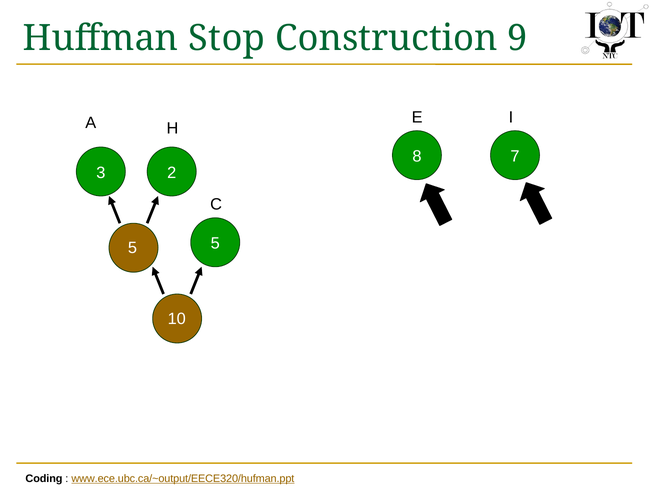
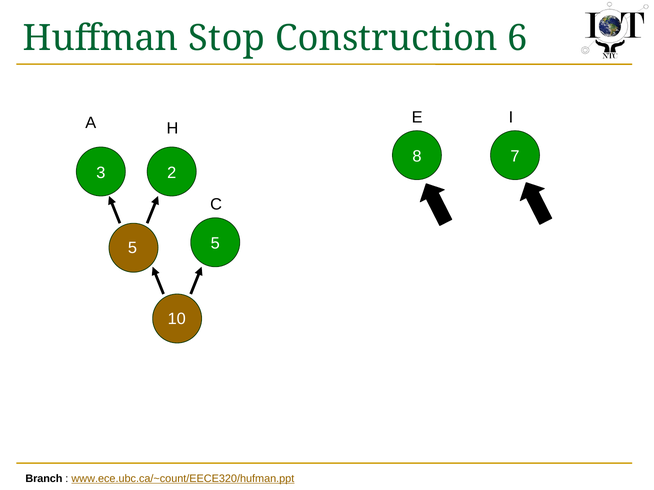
9: 9 -> 6 (517, 39)
Coding: Coding -> Branch (44, 479)
www.ece.ubc.ca/~output/EECE320/hufman.ppt: www.ece.ubc.ca/~output/EECE320/hufman.ppt -> www.ece.ubc.ca/~count/EECE320/hufman.ppt (183, 479)
